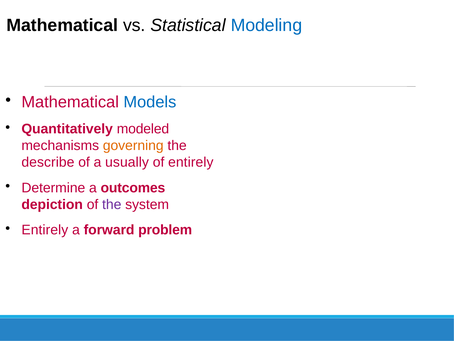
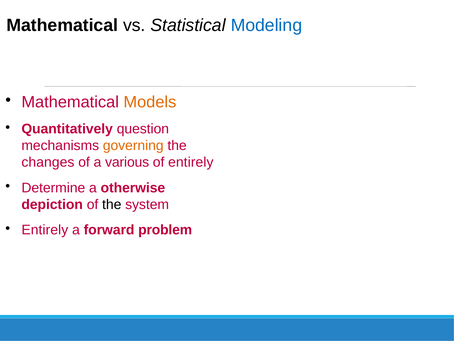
Models colour: blue -> orange (150, 102)
modeled: modeled -> question (143, 129)
describe: describe -> changes (48, 162)
usually: usually -> various (127, 162)
outcomes: outcomes -> otherwise (133, 188)
the colour: purple -> black (112, 204)
